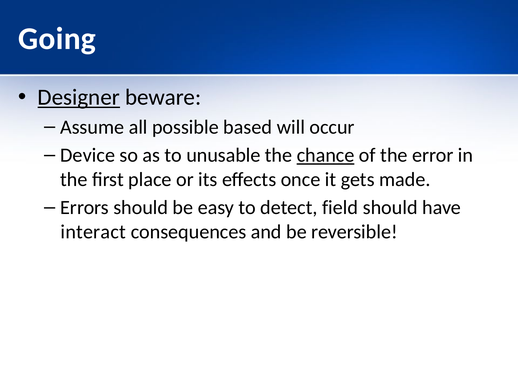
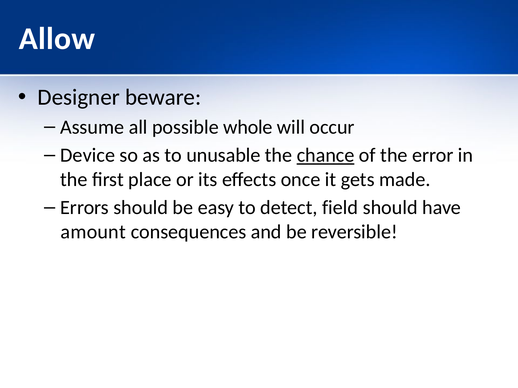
Going: Going -> Allow (57, 39)
Designer underline: present -> none (79, 98)
based: based -> whole (248, 127)
interact: interact -> amount (93, 232)
